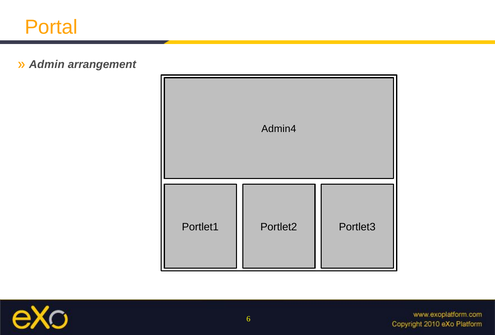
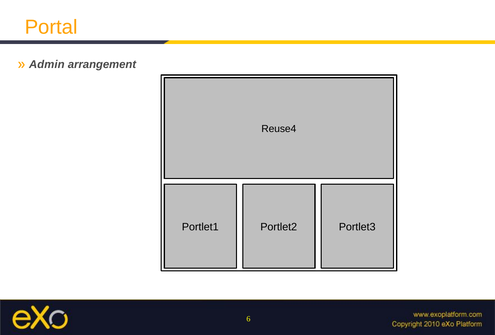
Admin4: Admin4 -> Reuse4 (279, 129)
